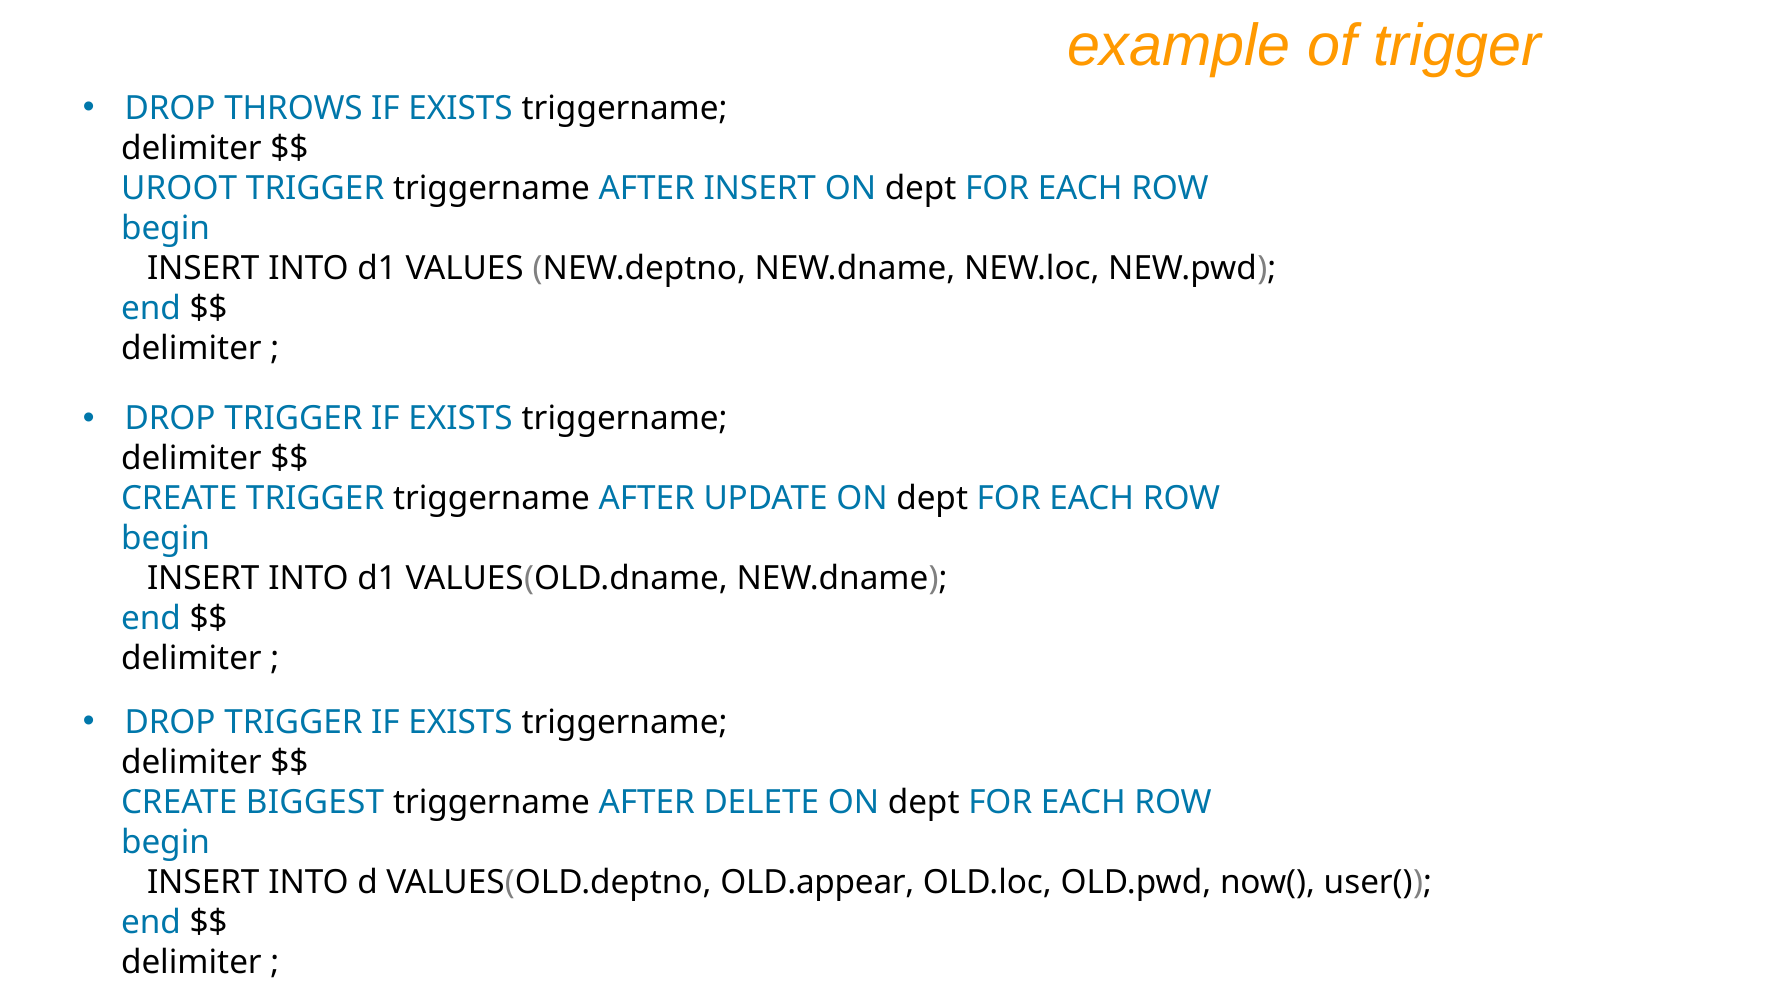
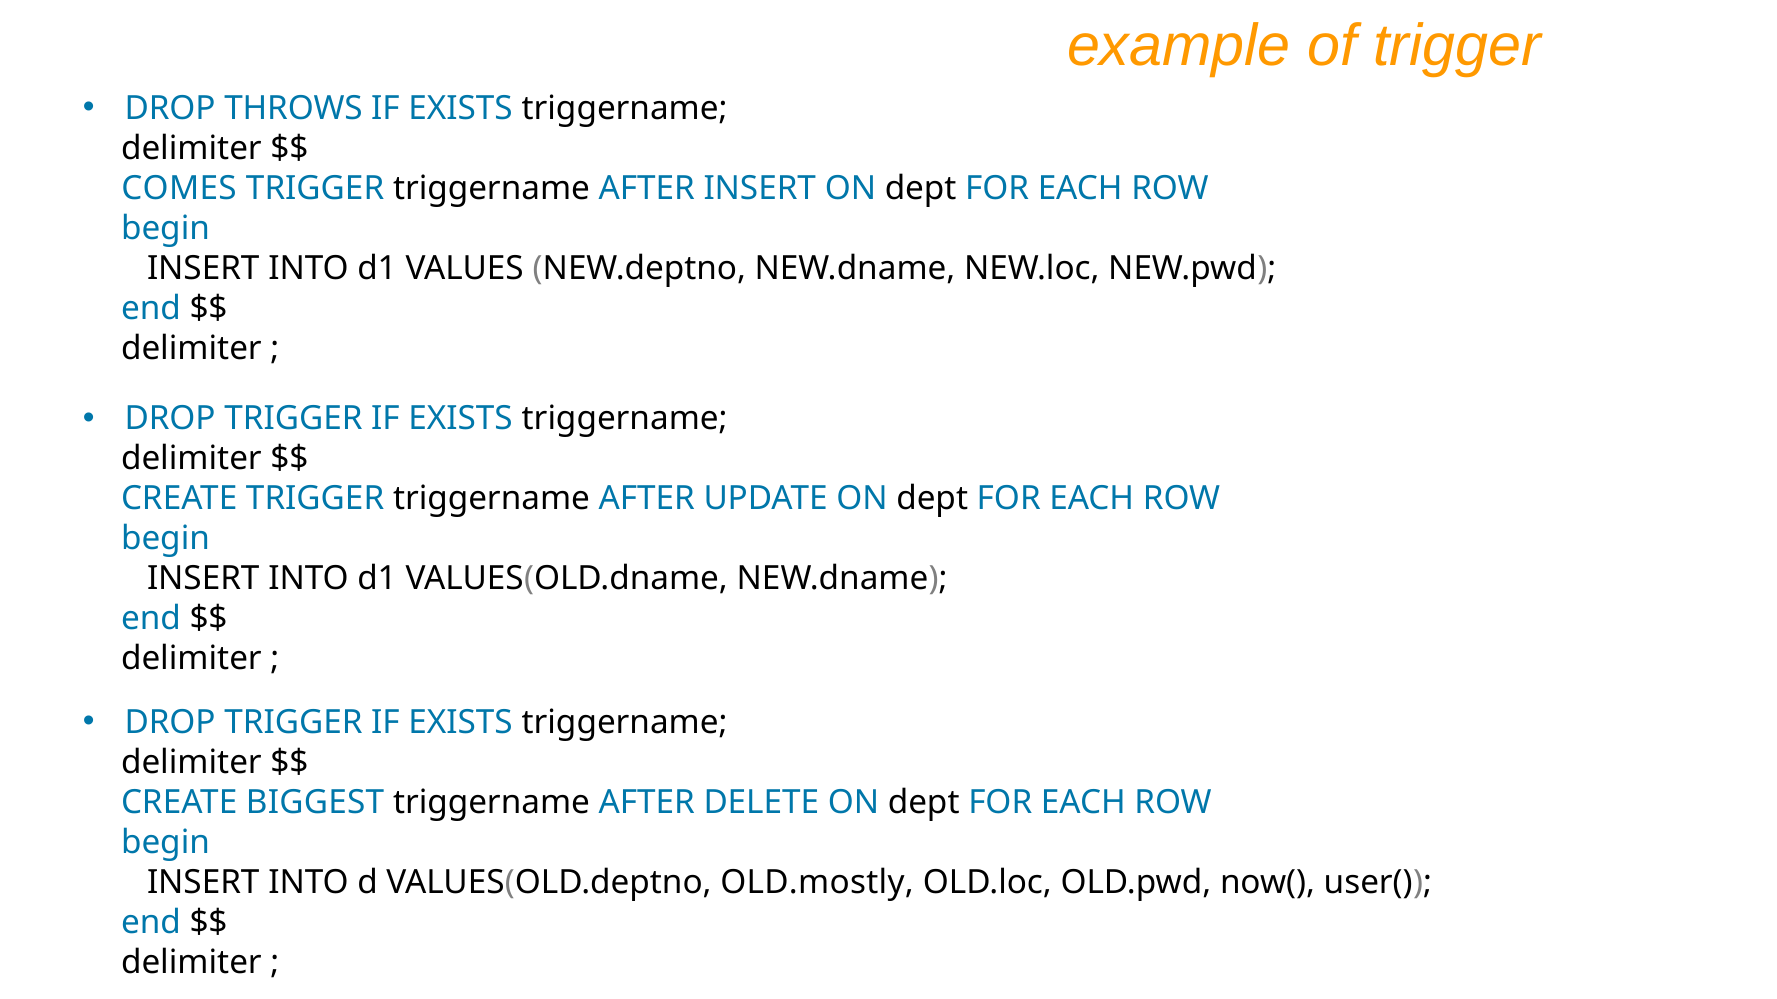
UROOT: UROOT -> COMES (179, 189)
OLD.appear: OLD.appear -> OLD.mostly (817, 883)
